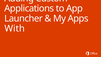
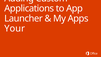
With: With -> Your (15, 28)
